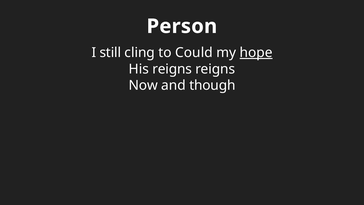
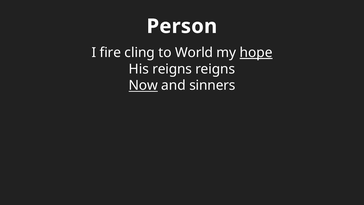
still: still -> fire (110, 53)
Could: Could -> World (194, 53)
Now underline: none -> present (143, 85)
though: though -> sinners (212, 85)
